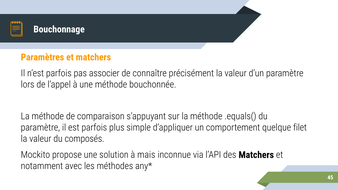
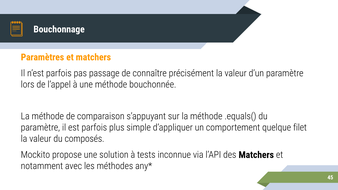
associer: associer -> passage (104, 73)
mais: mais -> tests (146, 155)
